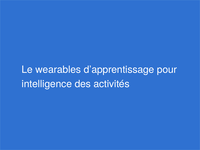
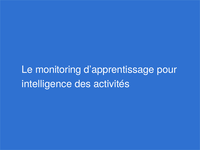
wearables: wearables -> monitoring (58, 70)
